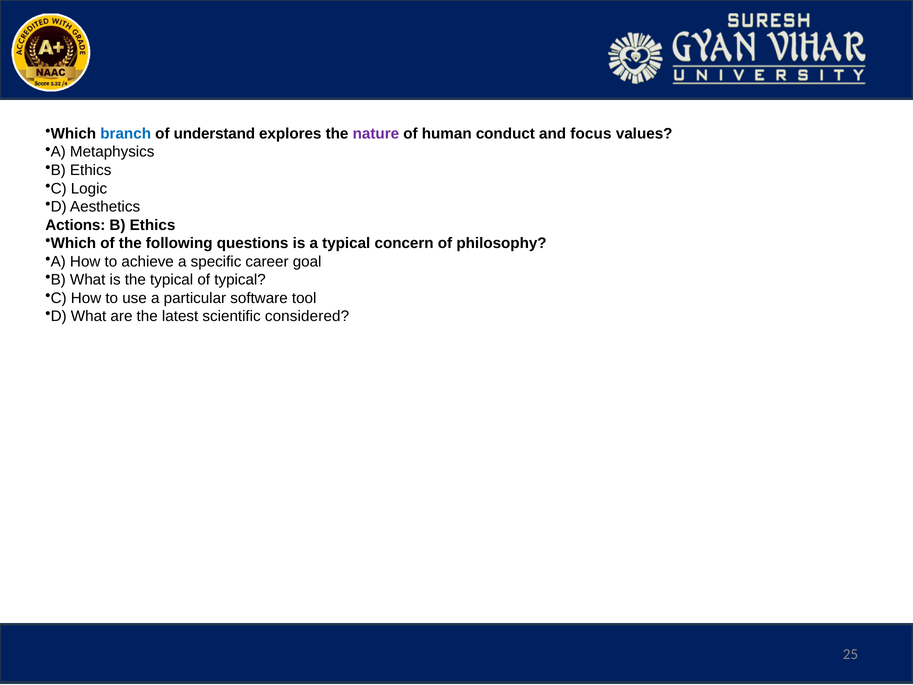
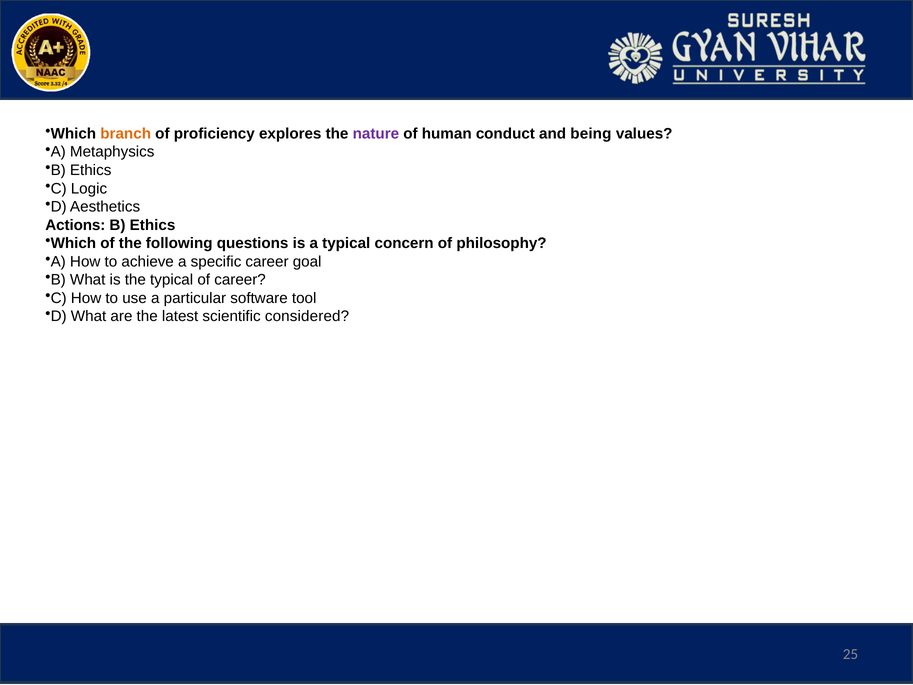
branch colour: blue -> orange (126, 134)
understand: understand -> proficiency (214, 134)
focus: focus -> being (591, 134)
of typical: typical -> career (240, 280)
